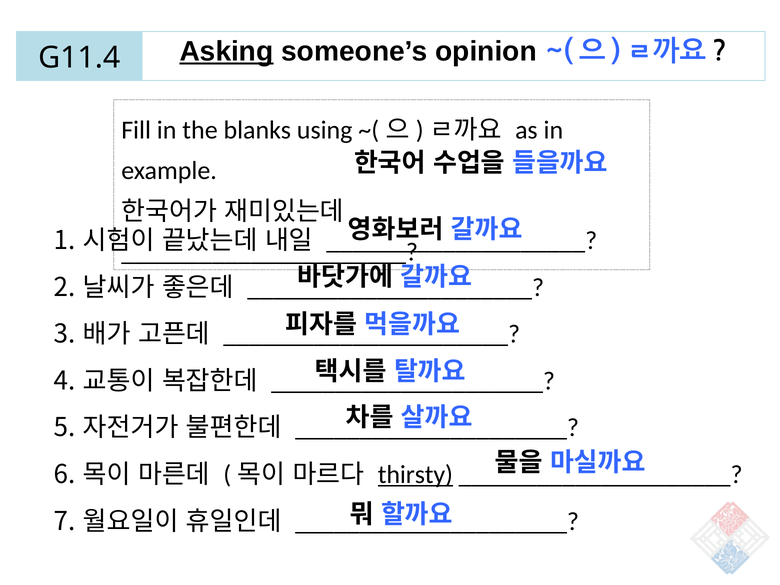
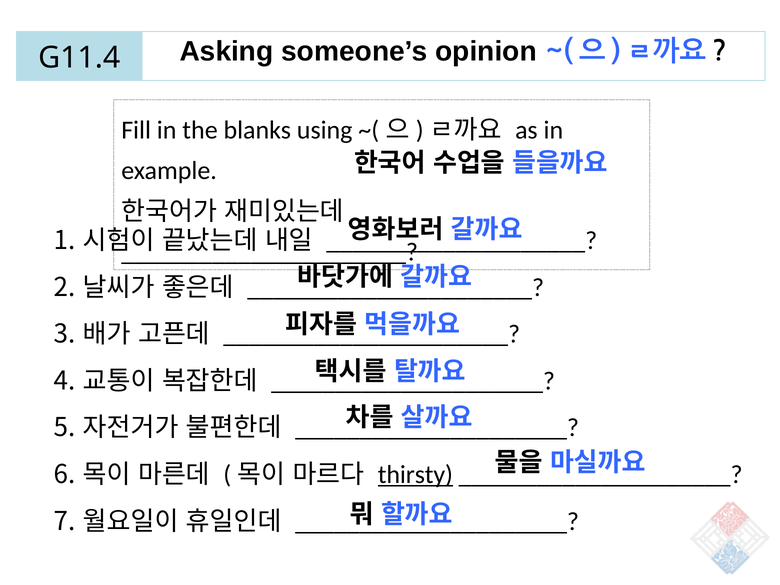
Asking underline: present -> none (226, 51)
